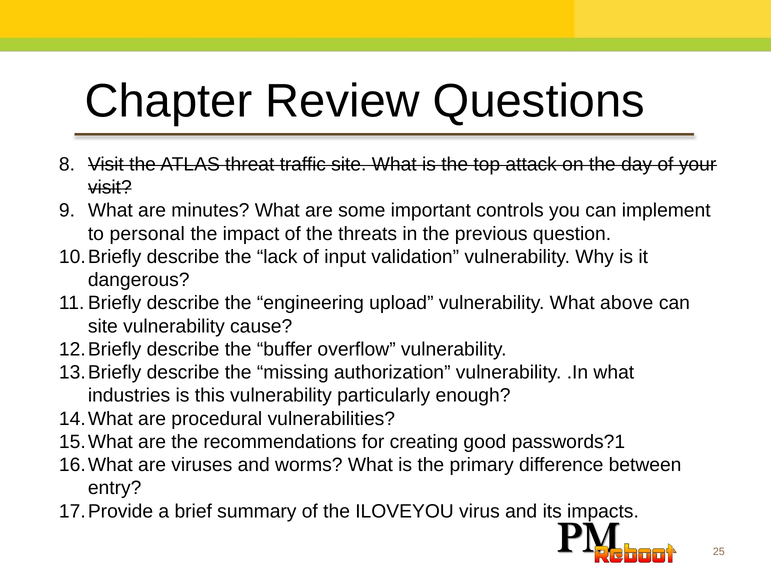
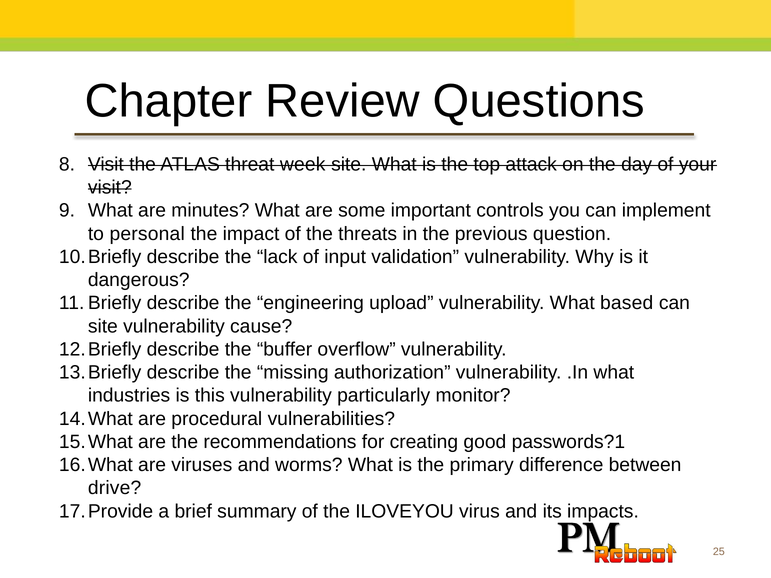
traffic: traffic -> week (303, 164)
above: above -> based (627, 303)
enough: enough -> monitor (473, 396)
entry: entry -> drive (115, 488)
